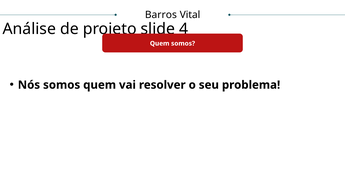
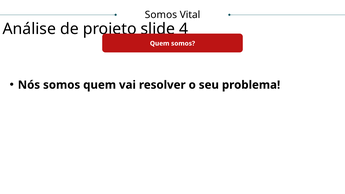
Barros: Barros -> Somos (161, 15)
